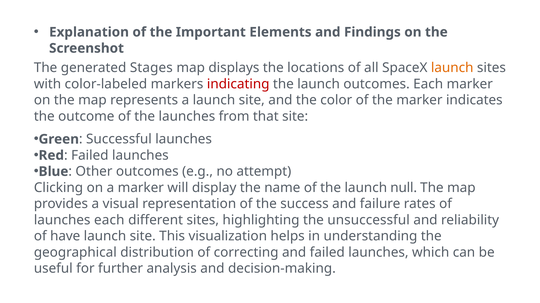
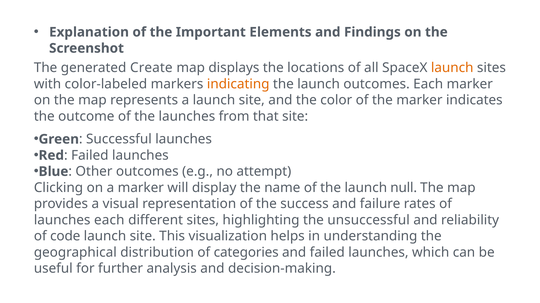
Stages: Stages -> Create (151, 68)
indicating colour: red -> orange (238, 84)
have: have -> code (65, 237)
correcting: correcting -> categories (246, 253)
